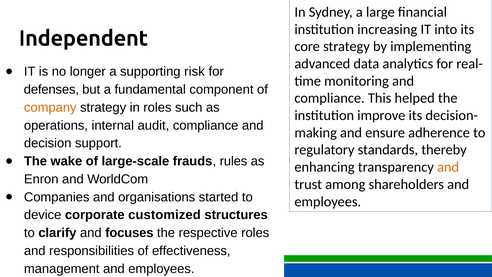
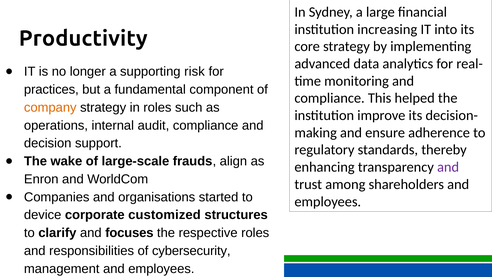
Independent: Independent -> Productivity (83, 38)
defenses: defenses -> practices (51, 90)
rules: rules -> align (233, 161)
and colour: orange -> purple (448, 167)
effectiveness: effectiveness -> cybersecurity (191, 251)
